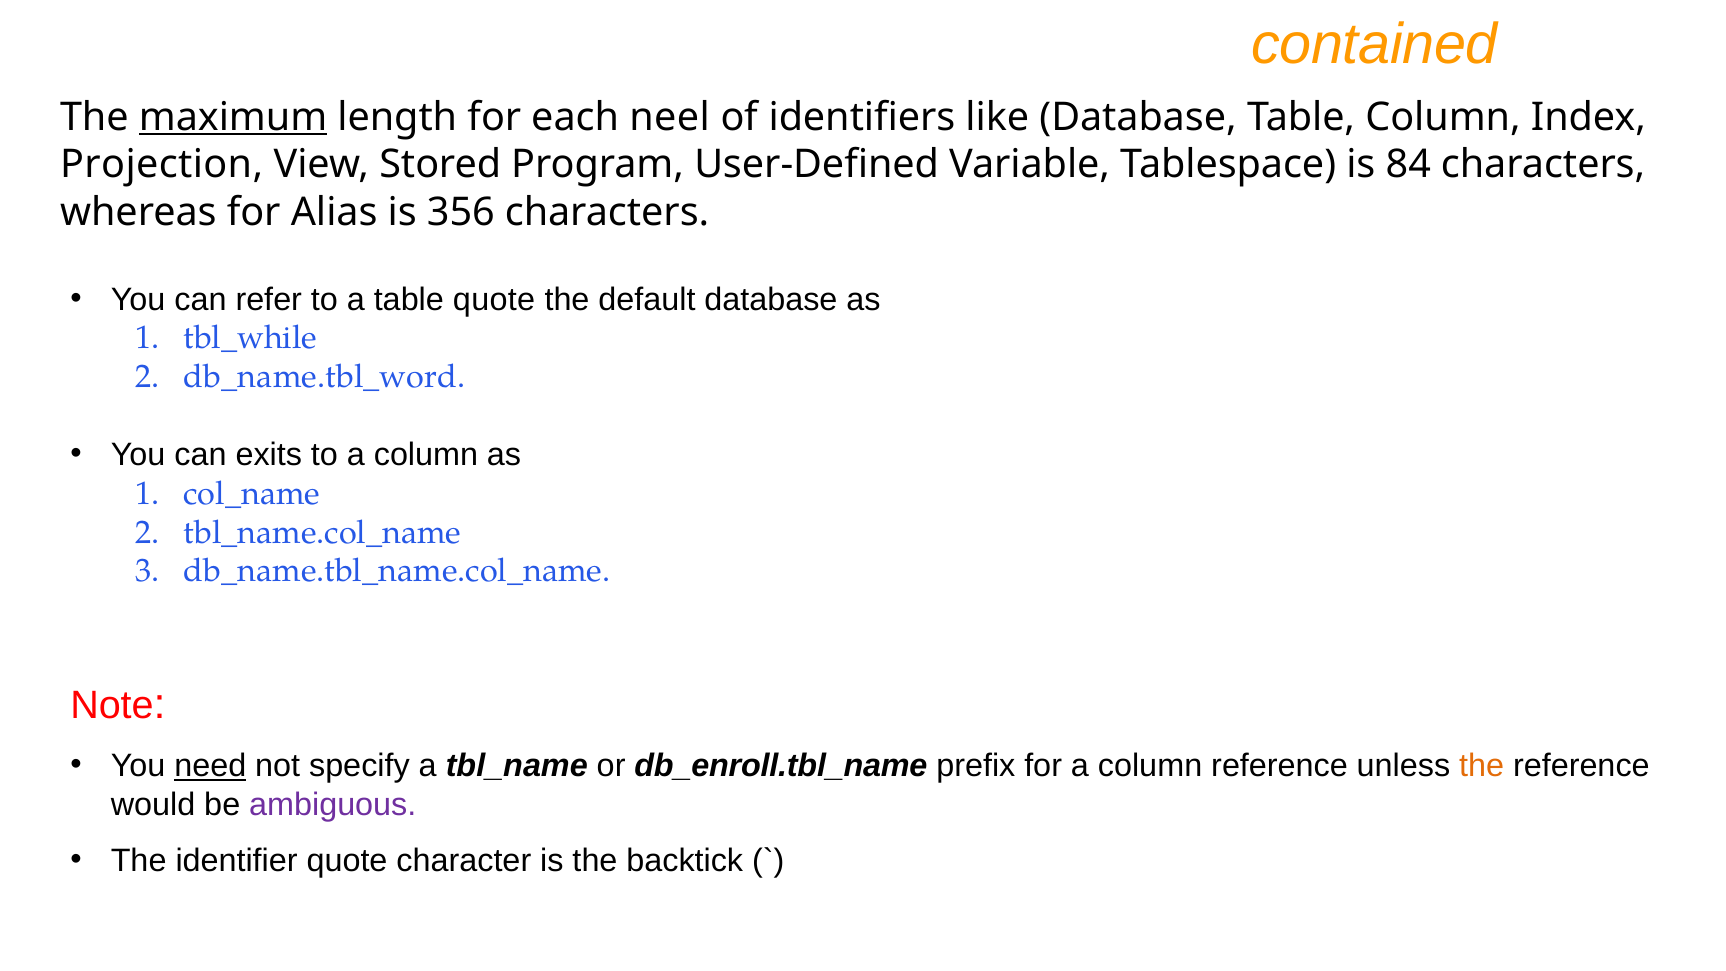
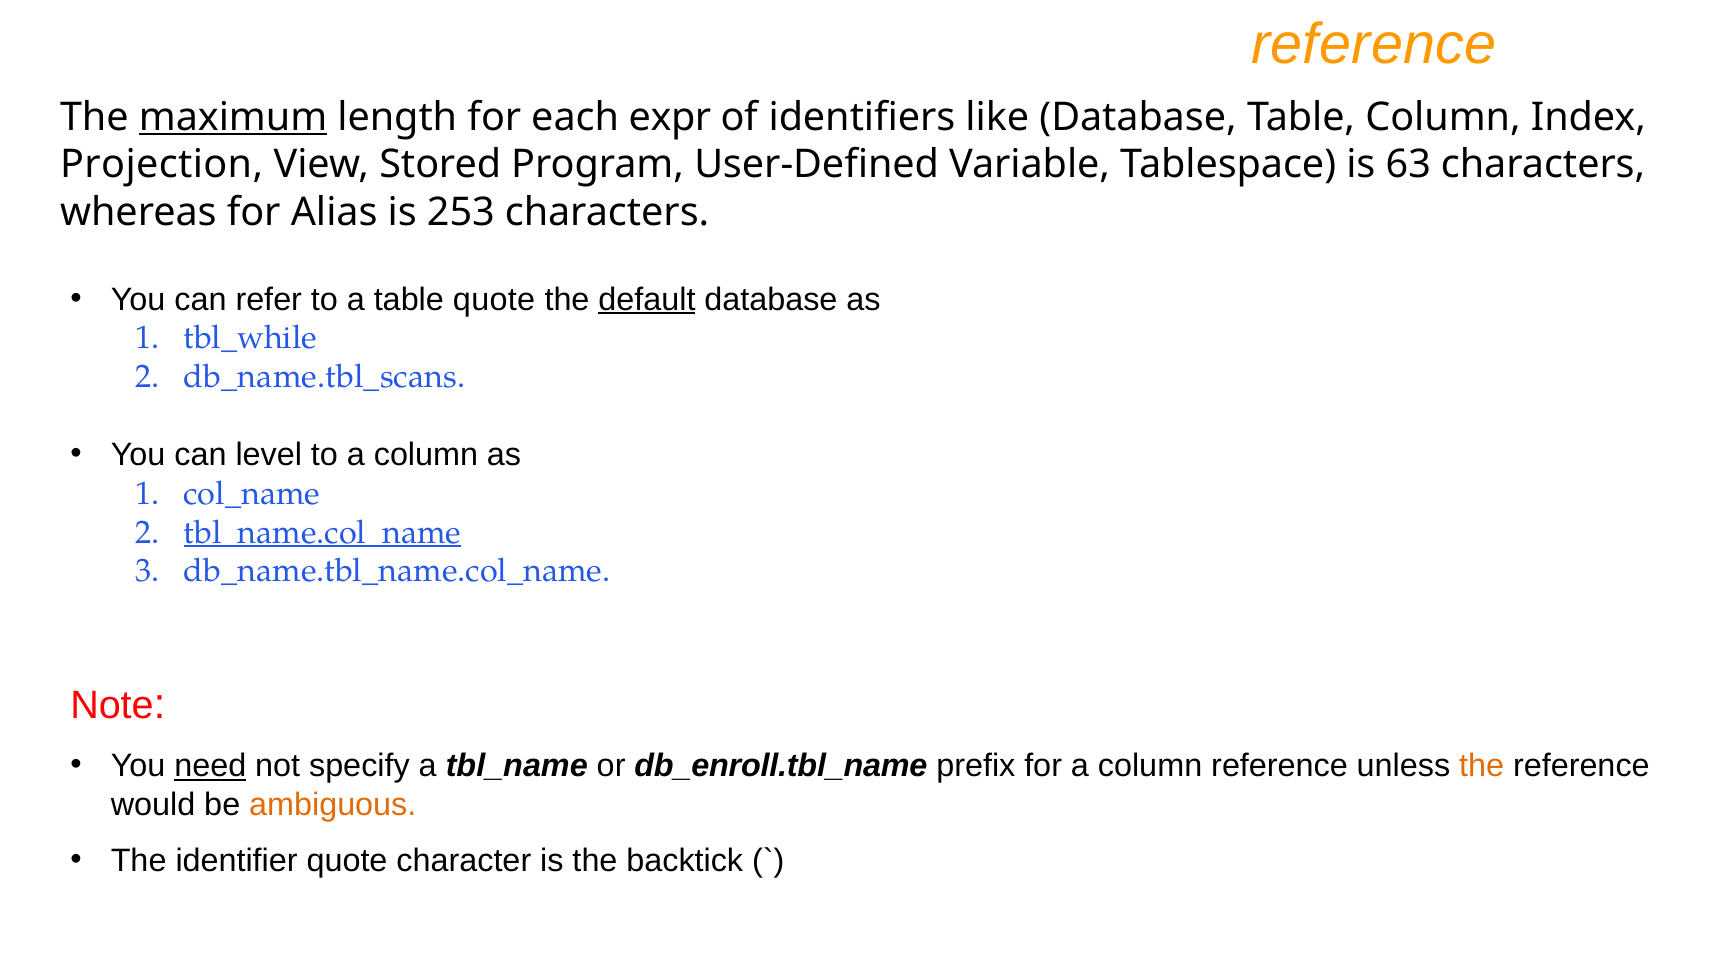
contained: contained -> reference (1374, 45)
neel: neel -> expr (670, 117)
84: 84 -> 63 (1408, 165)
356: 356 -> 253 (461, 212)
default underline: none -> present (647, 299)
db_name.tbl_word: db_name.tbl_word -> db_name.tbl_scans (325, 377)
exits: exits -> level (269, 455)
tbl_name.col_name underline: none -> present (323, 532)
ambiguous colour: purple -> orange (333, 805)
